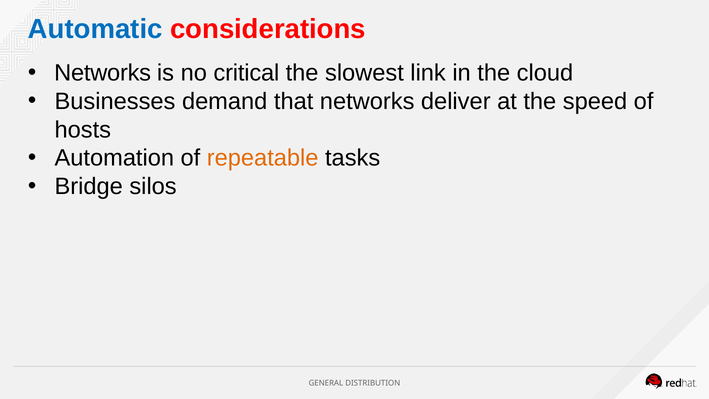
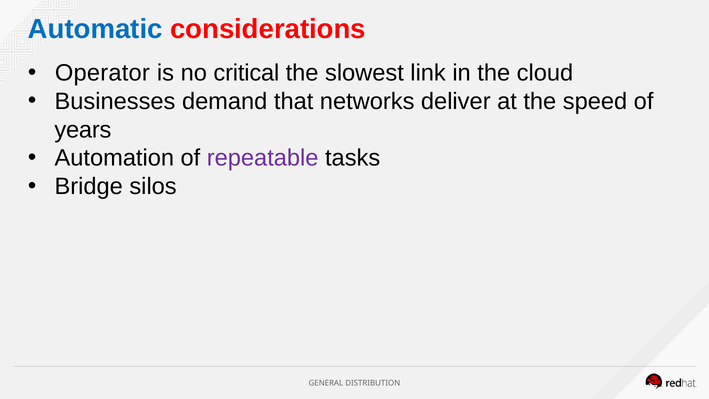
Networks: Networks -> Operator (102, 73)
hosts: hosts -> years (83, 130)
repeatable colour: orange -> purple (263, 158)
